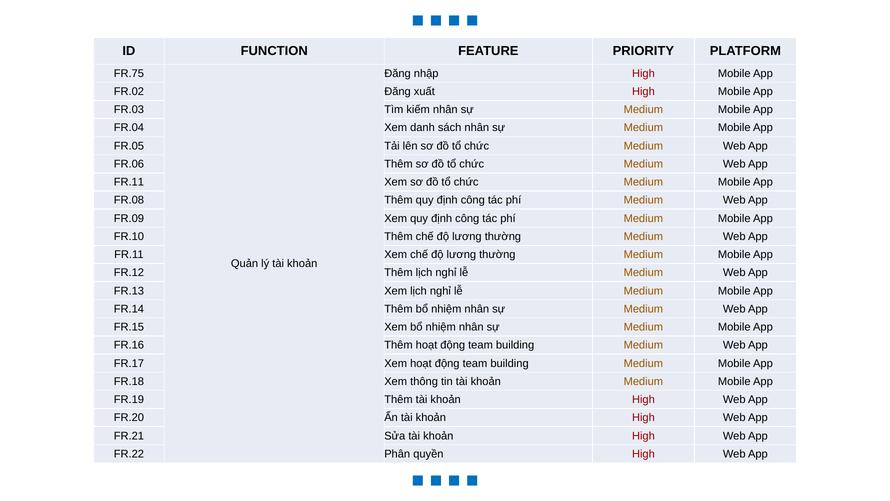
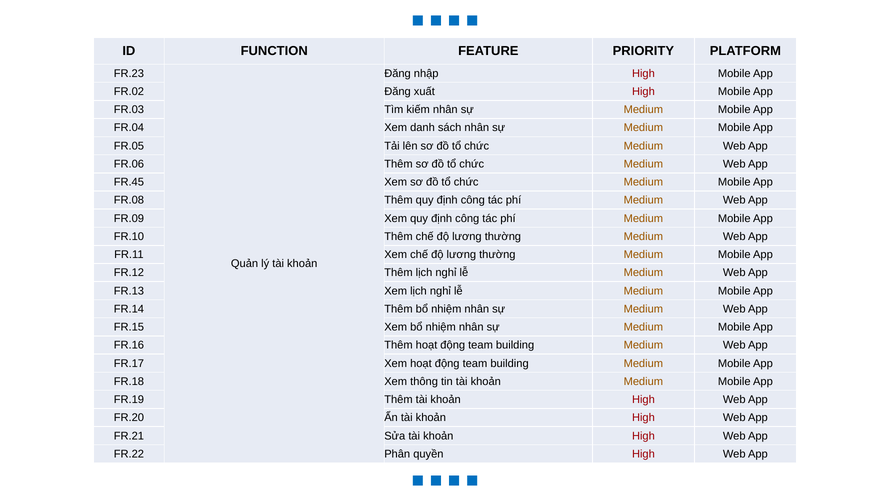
FR.75: FR.75 -> FR.23 (129, 73)
FR.11: FR.11 -> FR.45 (129, 182)
